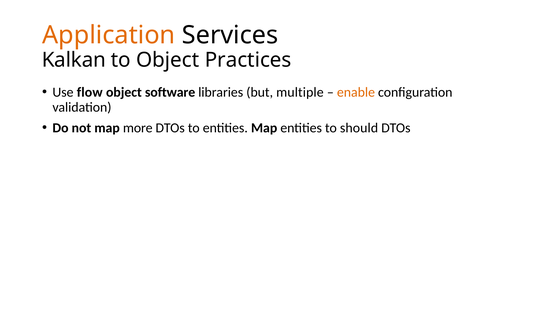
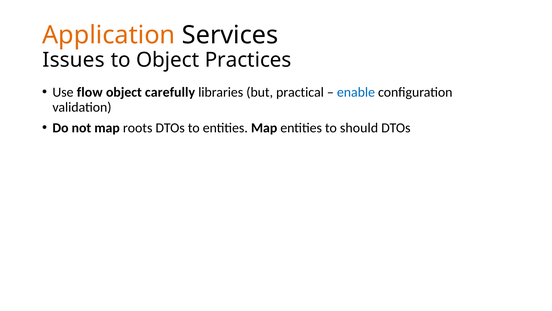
Kalkan: Kalkan -> Issues (74, 60)
software: software -> carefully (170, 92)
multiple: multiple -> practical (300, 92)
enable colour: orange -> blue (356, 92)
more: more -> roots (138, 128)
